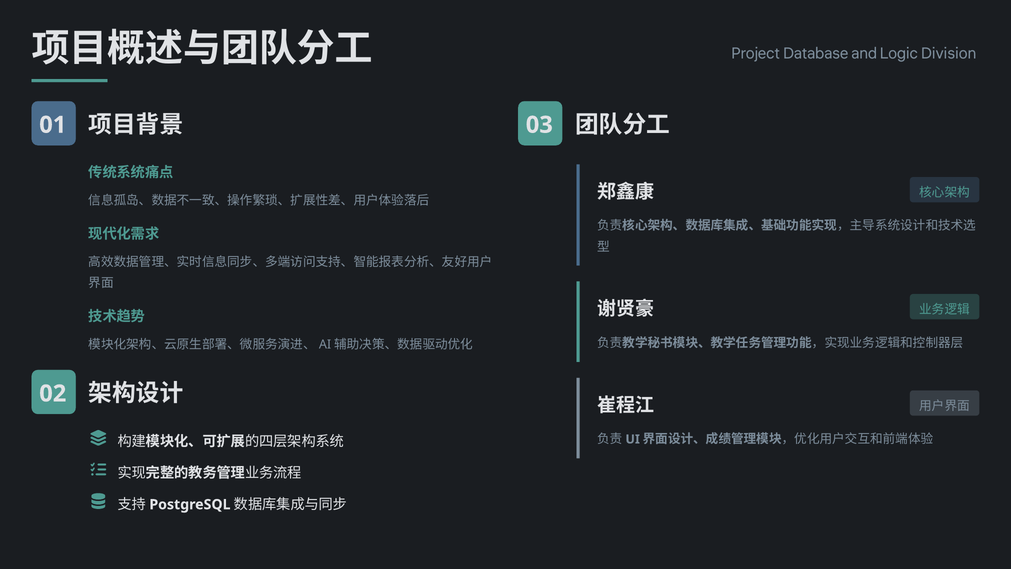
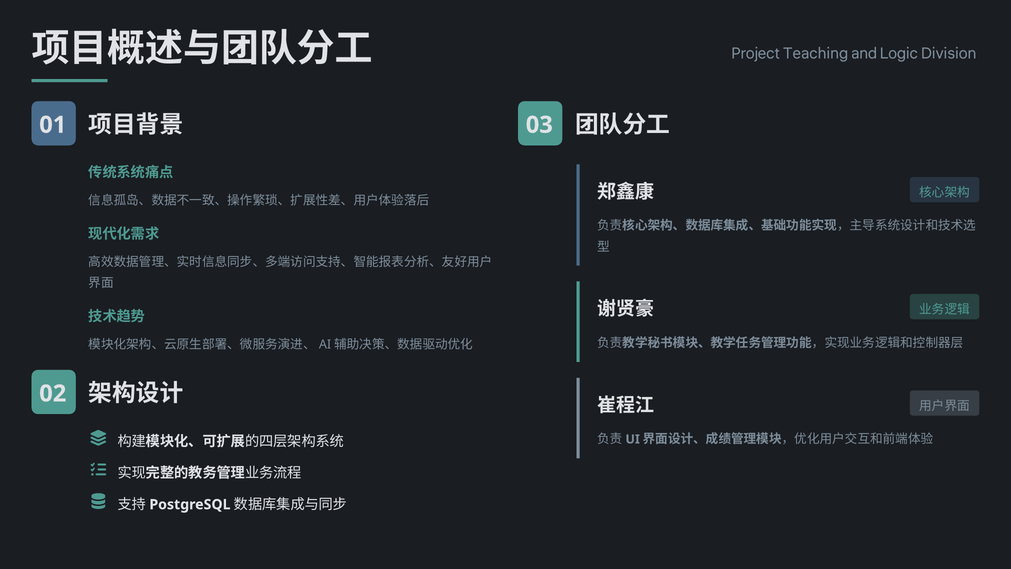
Database: Database -> Teaching (816, 54)
